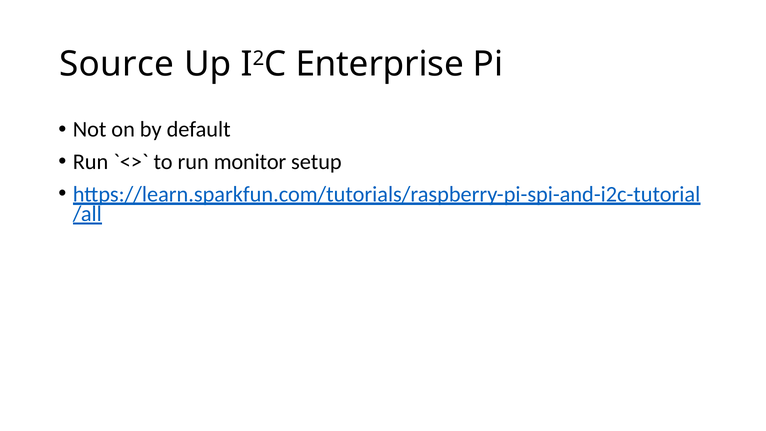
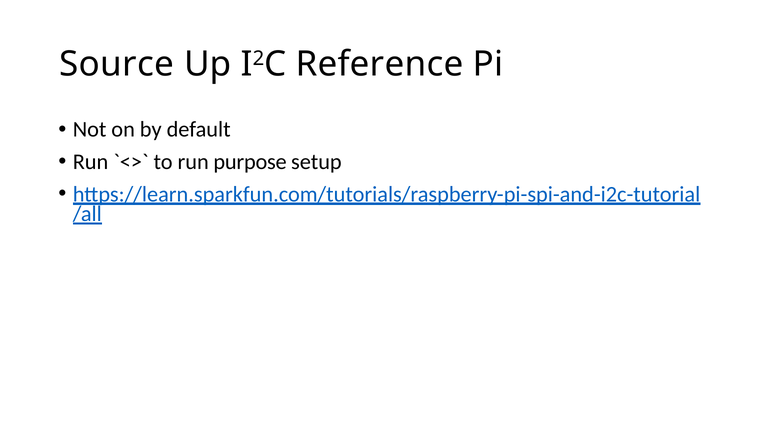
Enterprise: Enterprise -> Reference (379, 64)
monitor: monitor -> purpose (250, 162)
